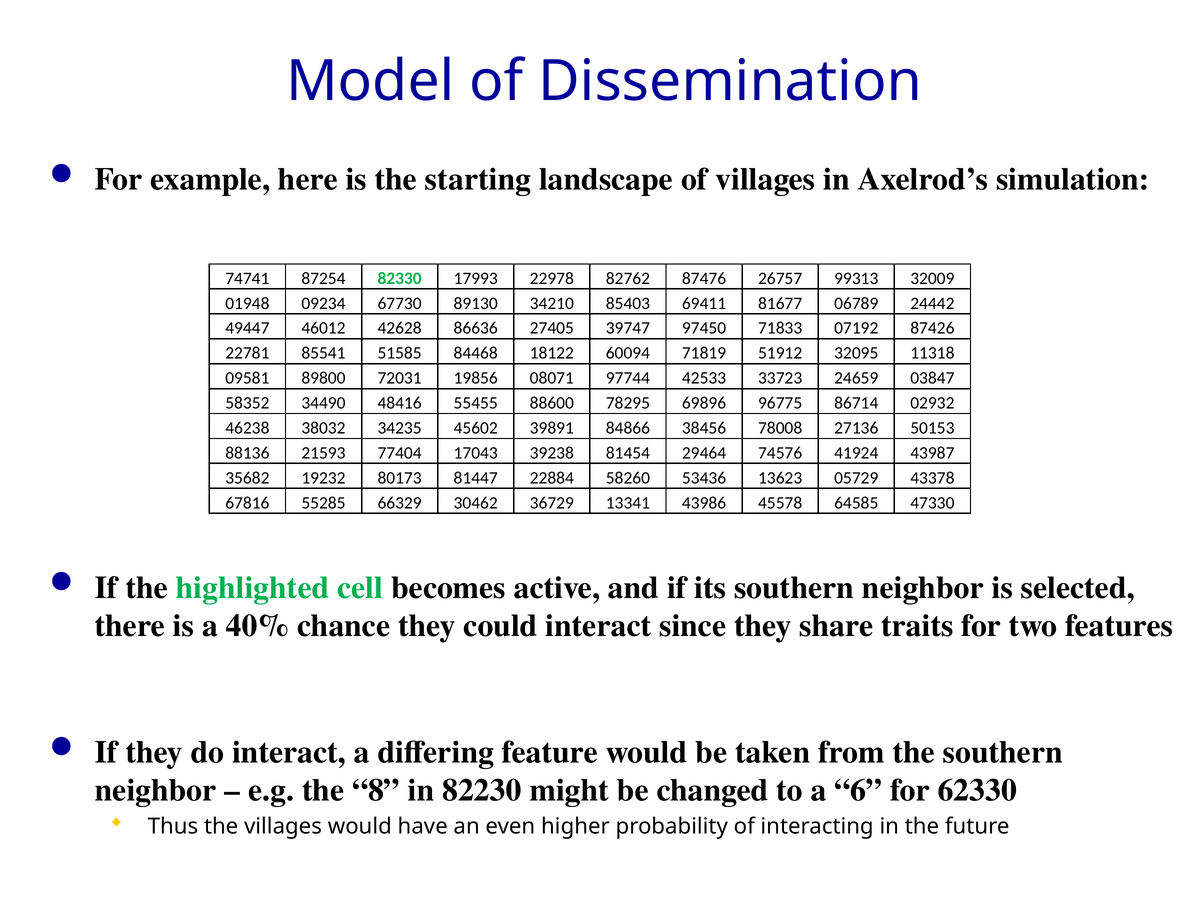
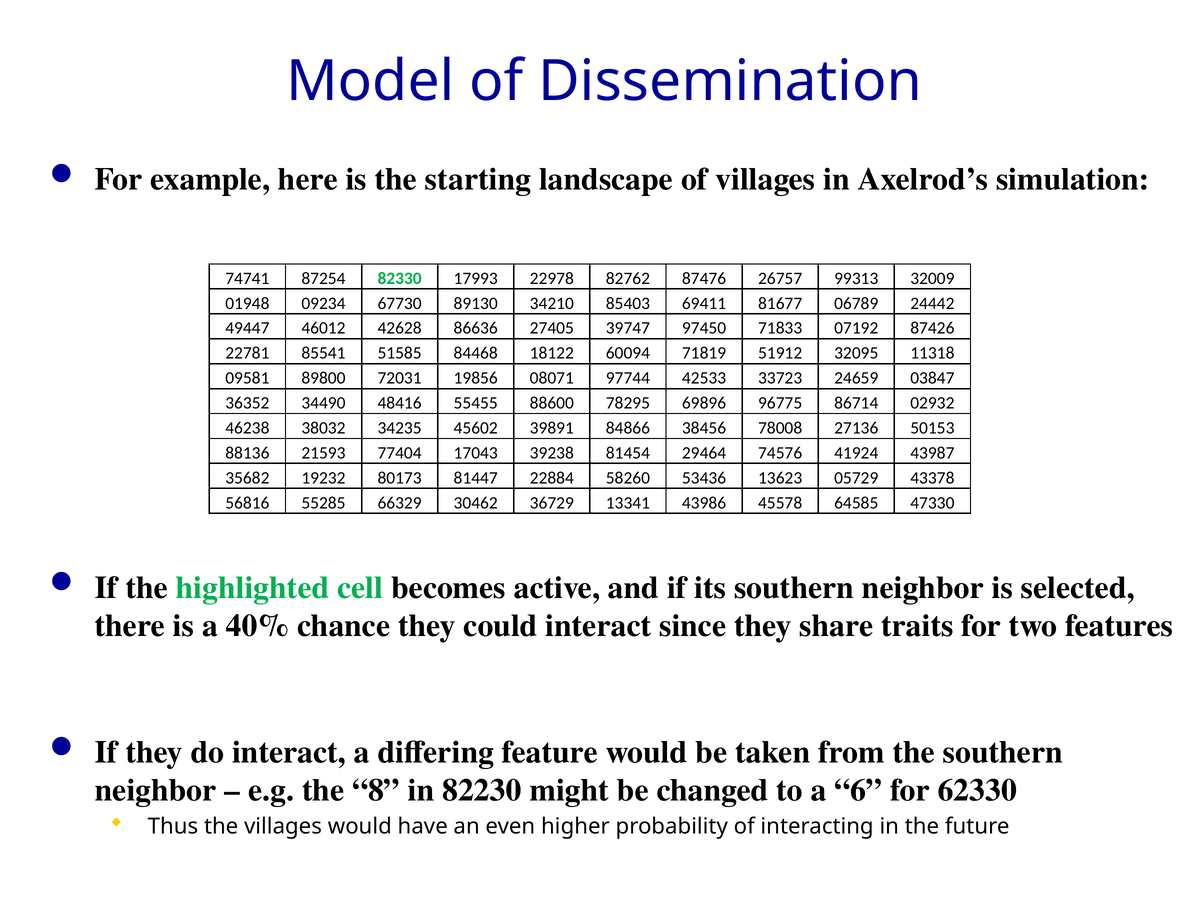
58352: 58352 -> 36352 (247, 403)
67816: 67816 -> 56816 (247, 503)
